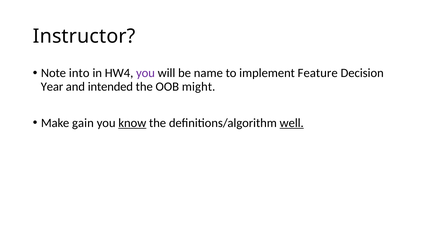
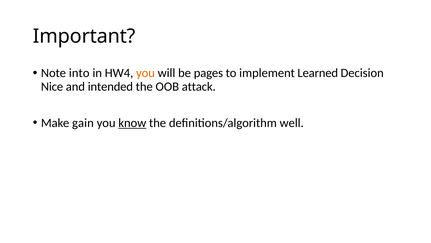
Instructor: Instructor -> Important (84, 36)
you colour: purple -> orange (146, 73)
name: name -> pages (208, 73)
Feature: Feature -> Learned (318, 73)
Year: Year -> Nice (52, 86)
might: might -> attack (199, 86)
well underline: present -> none (292, 123)
